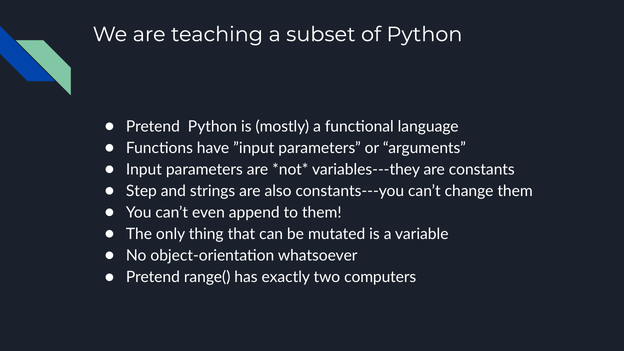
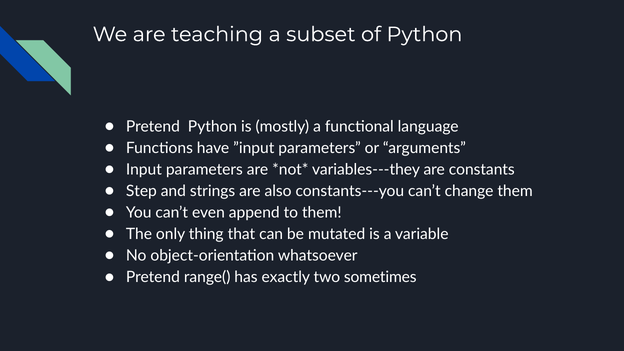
computers: computers -> sometimes (380, 277)
